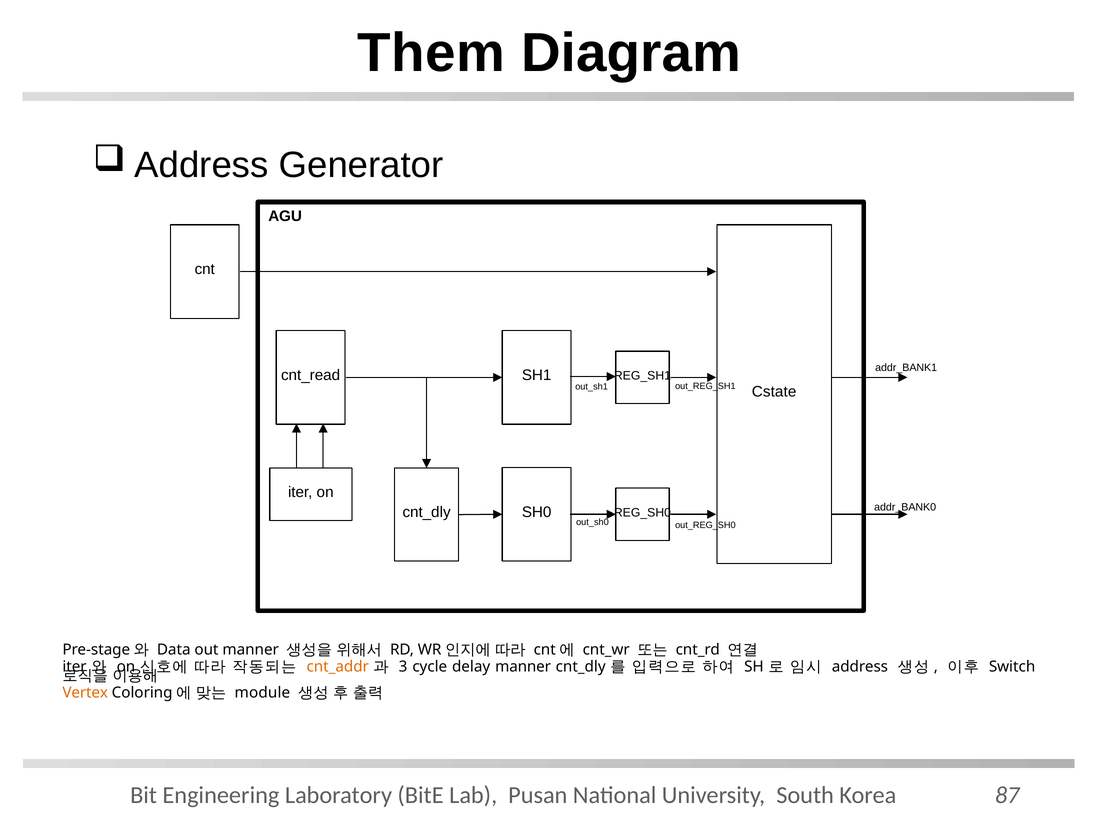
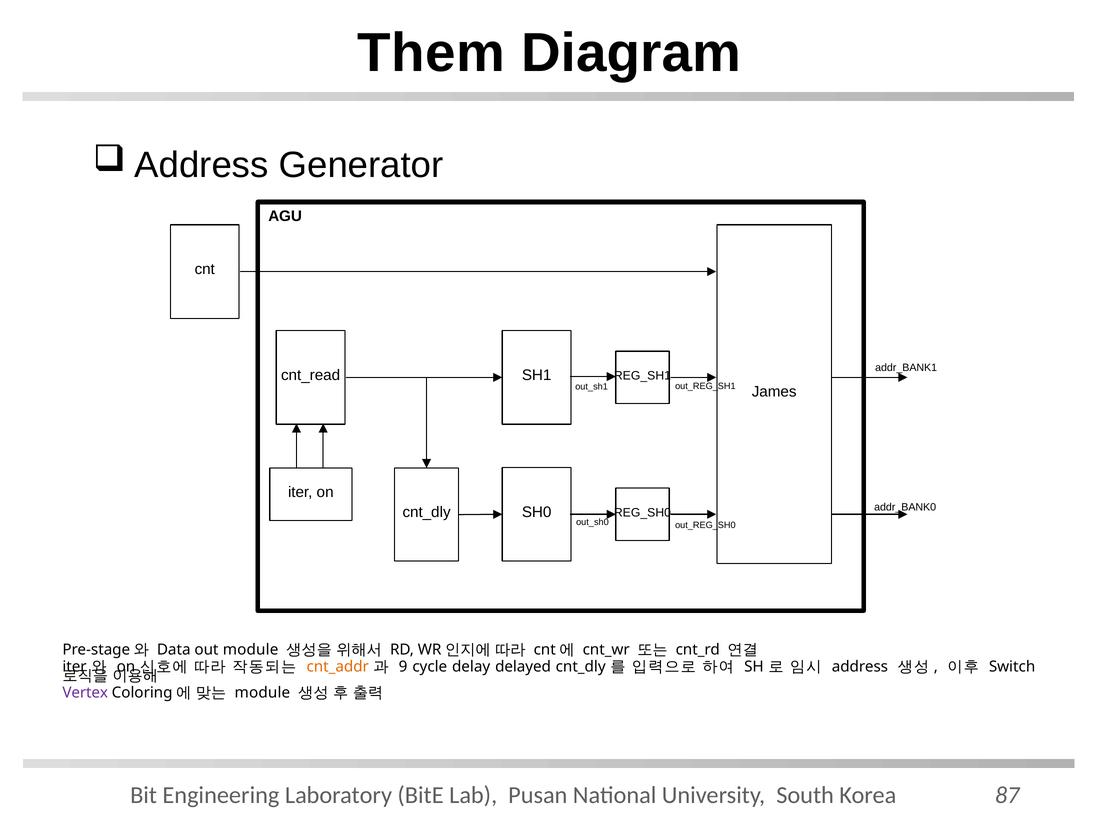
Cstate: Cstate -> James (774, 392)
out manner: manner -> module (251, 650)
3: 3 -> 9 (403, 666)
delay manner: manner -> delayed (523, 666)
Vertex colour: orange -> purple (85, 692)
